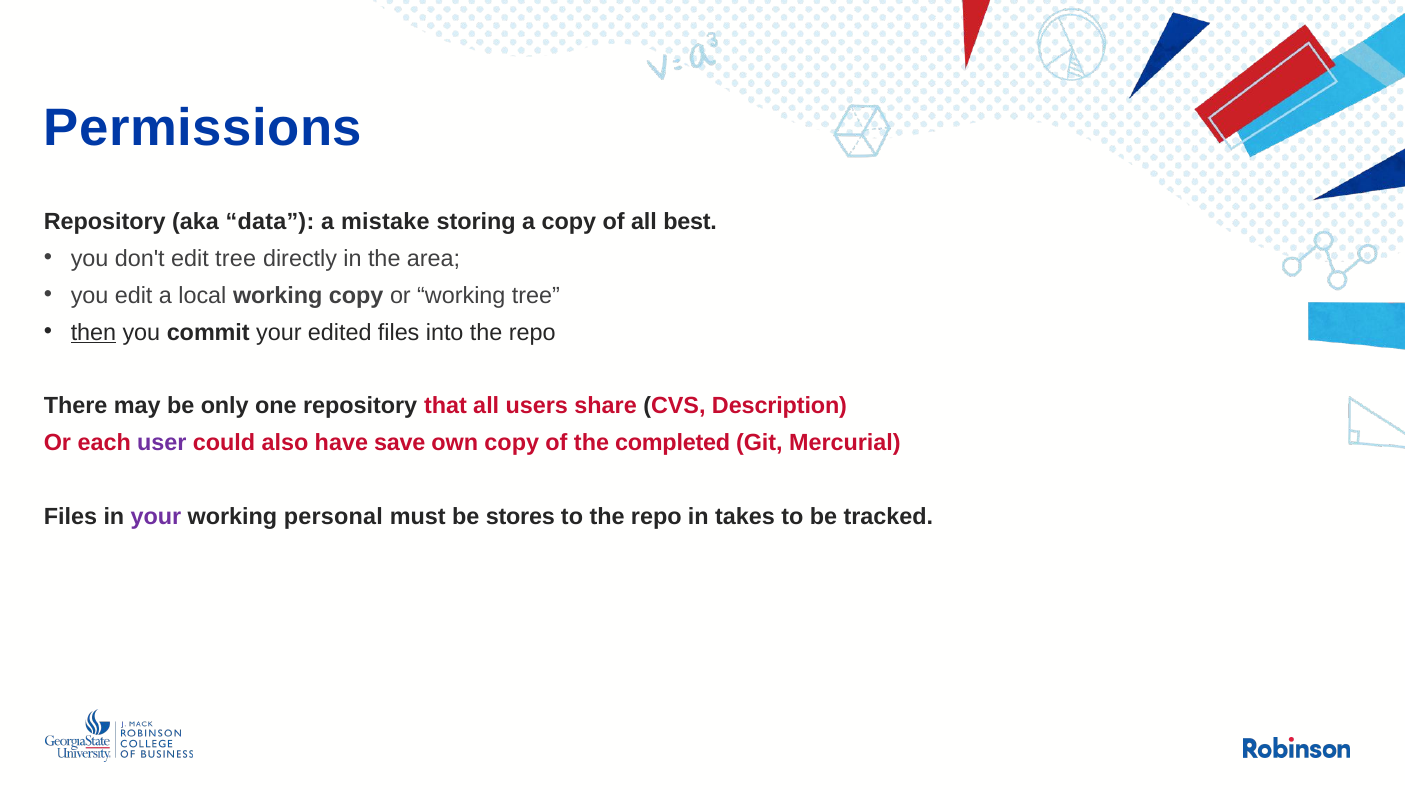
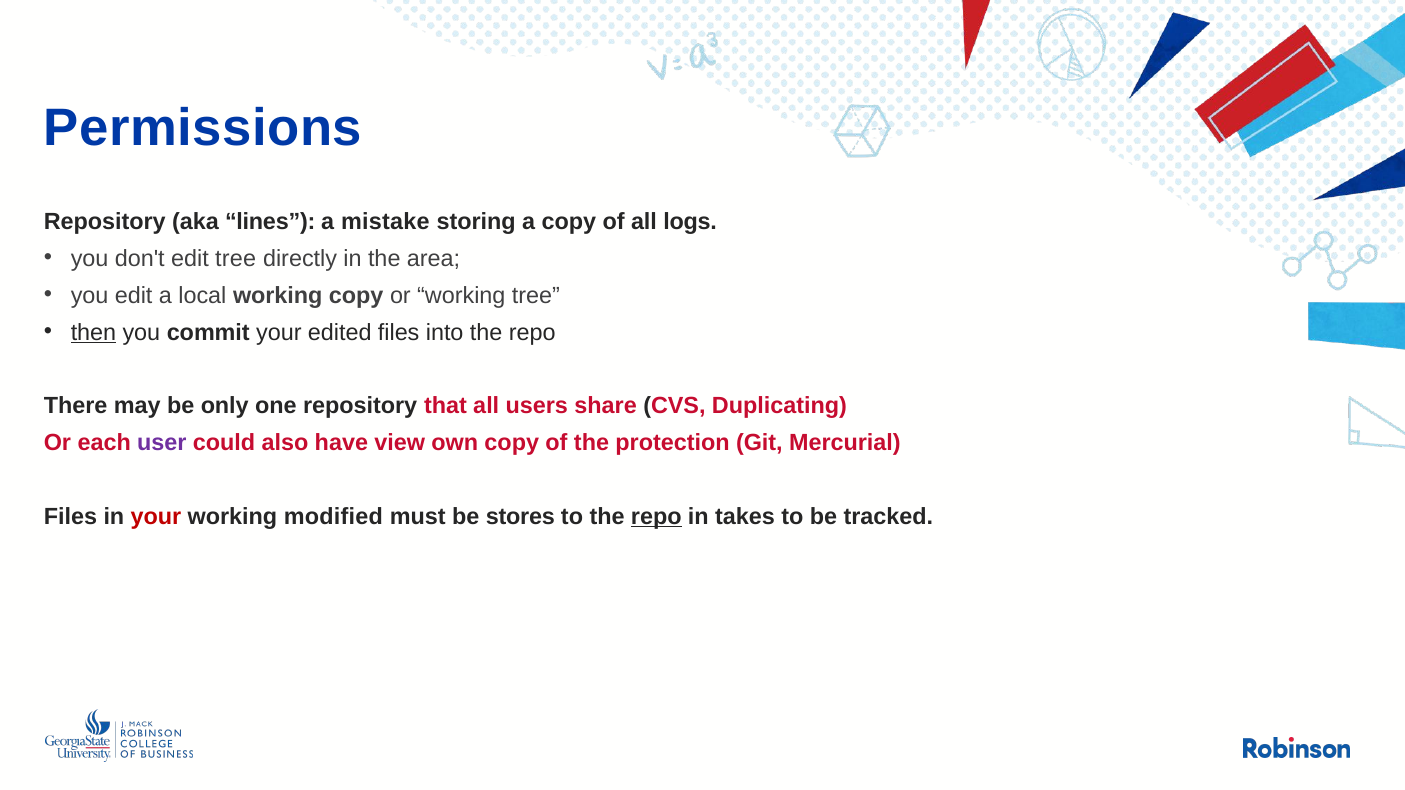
data: data -> lines (270, 222)
best: best -> logs (690, 222)
Description: Description -> Duplicating (779, 406)
save: save -> view (400, 443)
completed: completed -> protection (673, 443)
your colour: purple -> red (156, 517)
personal: personal -> modified (333, 517)
repo underline: none -> present (656, 517)
